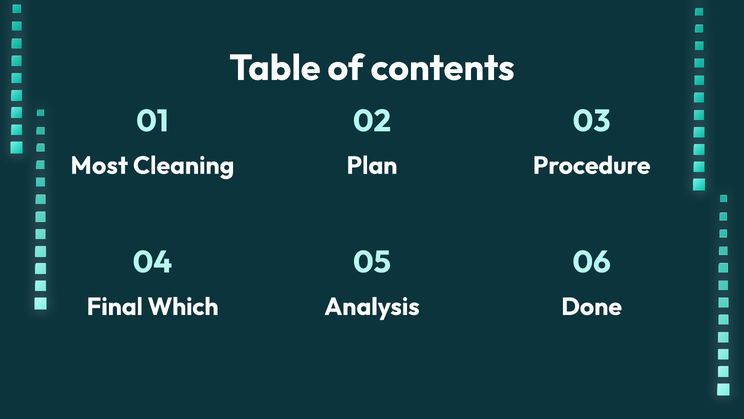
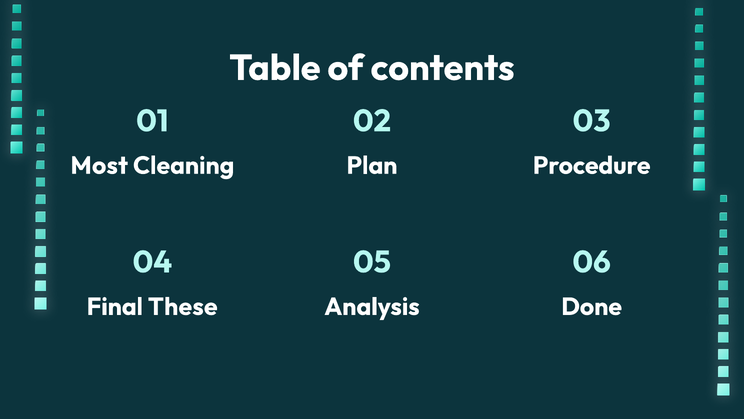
Which: Which -> These (183, 306)
